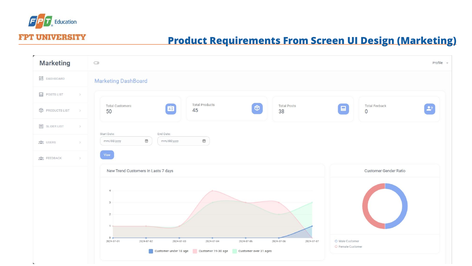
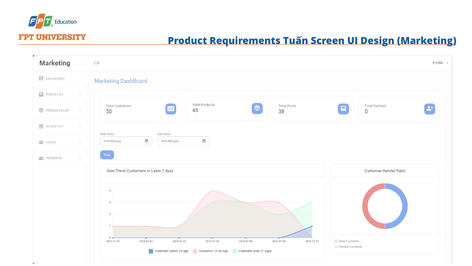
From: From -> Tuấn (296, 41)
